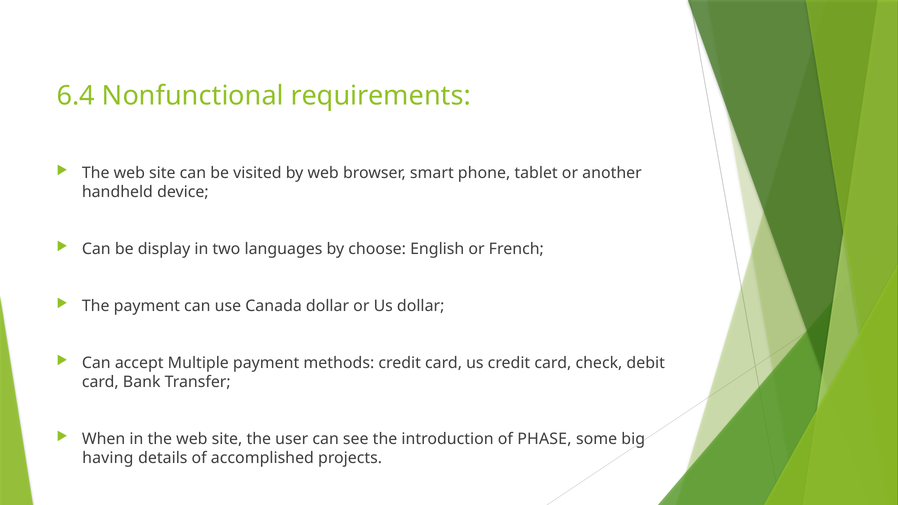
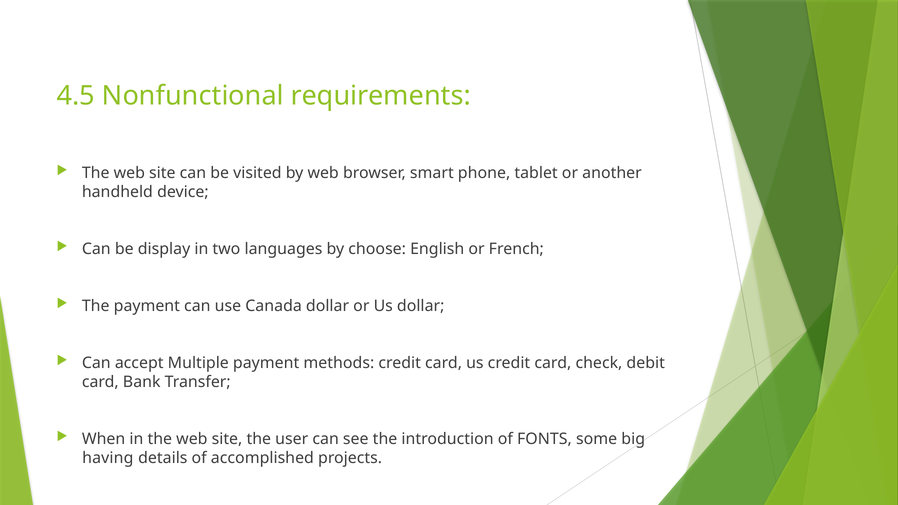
6.4: 6.4 -> 4.5 (76, 96)
PHASE: PHASE -> FONTS (544, 439)
